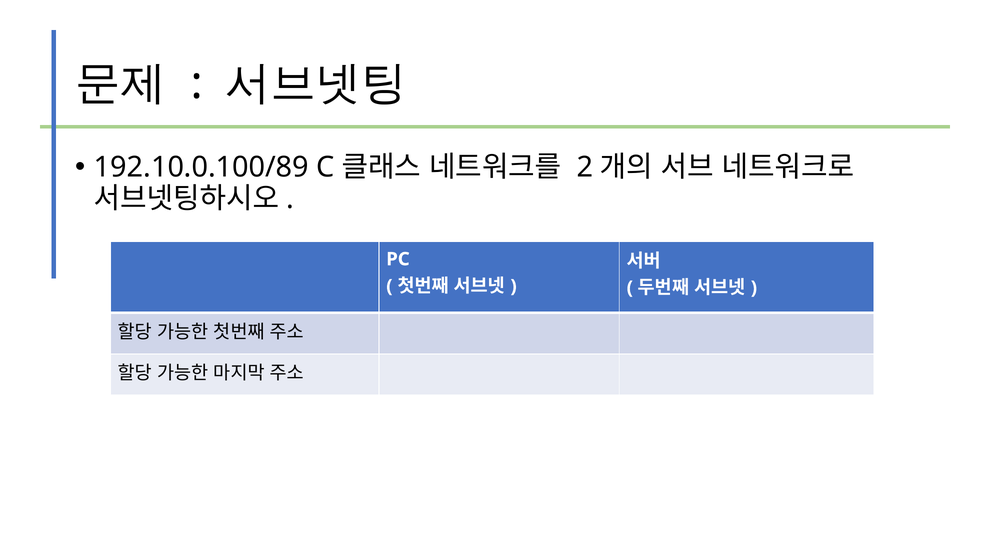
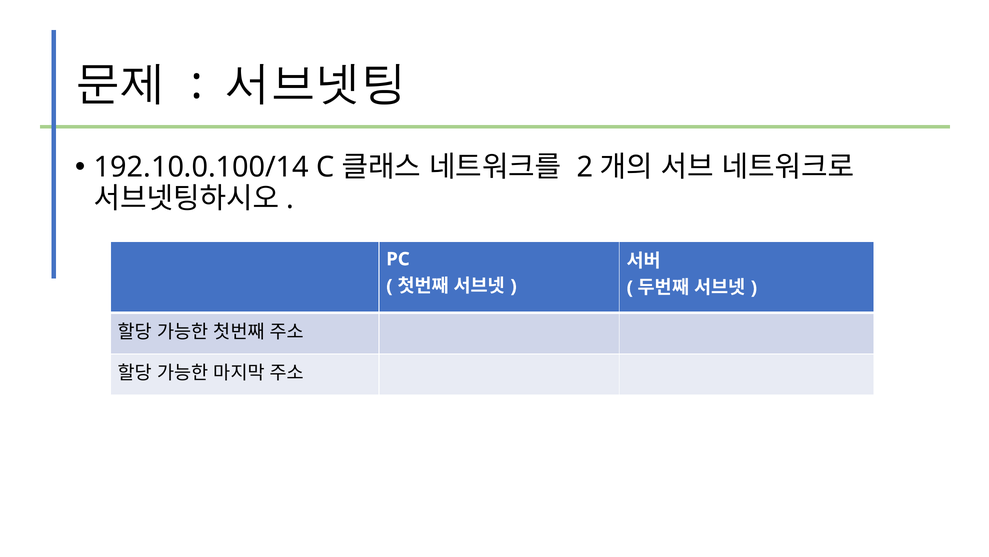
192.10.0.100/89: 192.10.0.100/89 -> 192.10.0.100/14 (201, 167)
